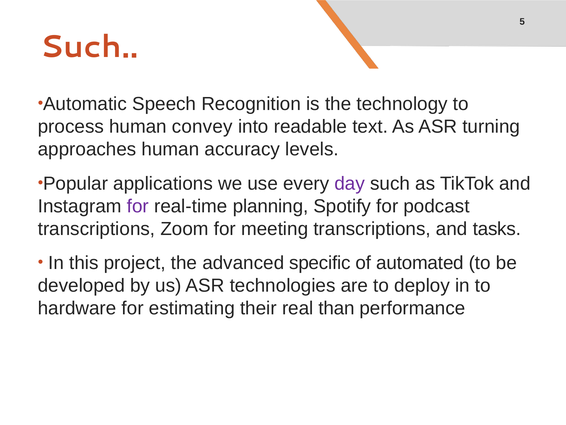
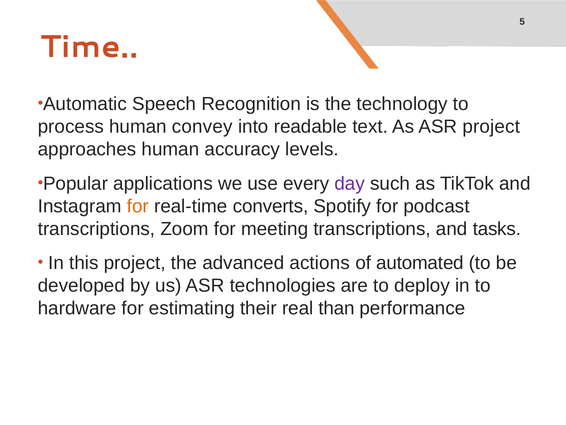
Such: Such -> Time (89, 47)
ASR turning: turning -> project (491, 126)
for colour: purple -> orange (138, 206)
planning: planning -> converts (270, 206)
specific: specific -> actions (320, 263)
